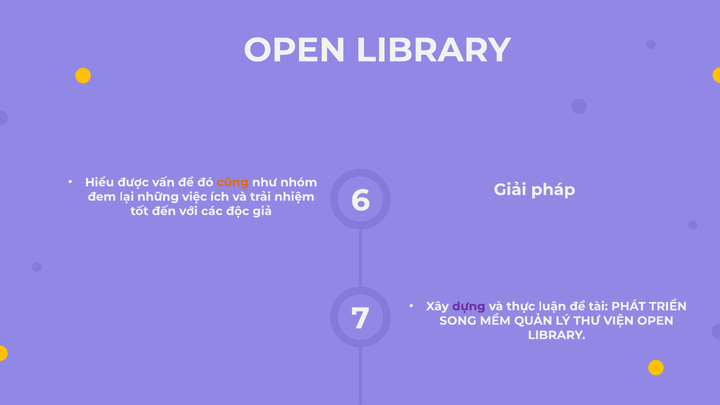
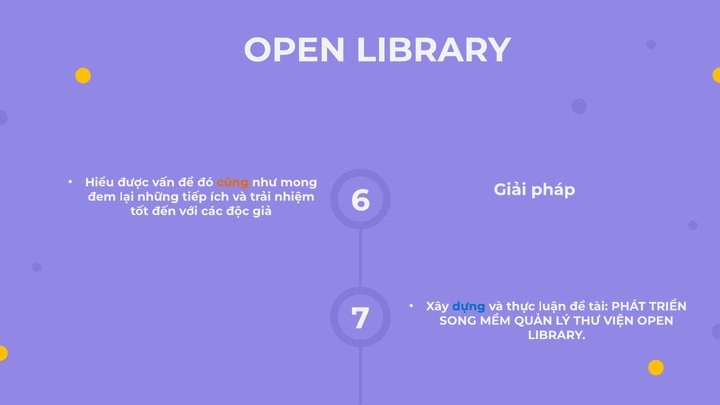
nhóm: nhóm -> mong (299, 182)
việc: việc -> tiếp (195, 197)
dựng colour: purple -> blue (469, 306)
